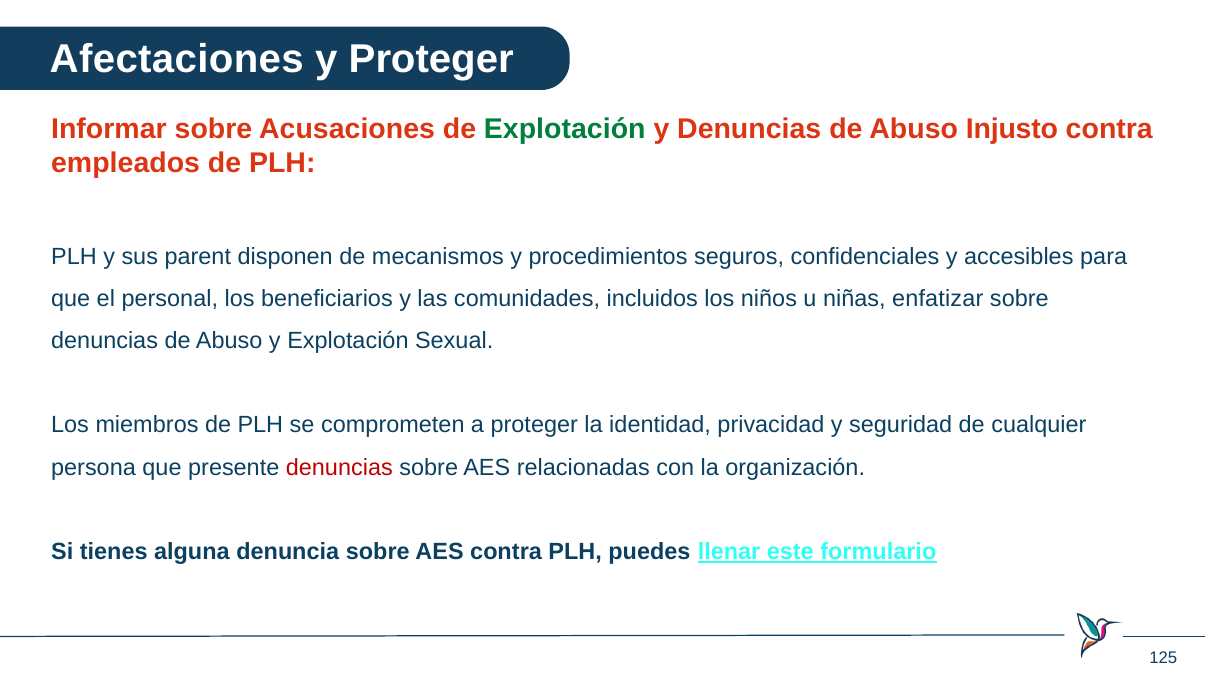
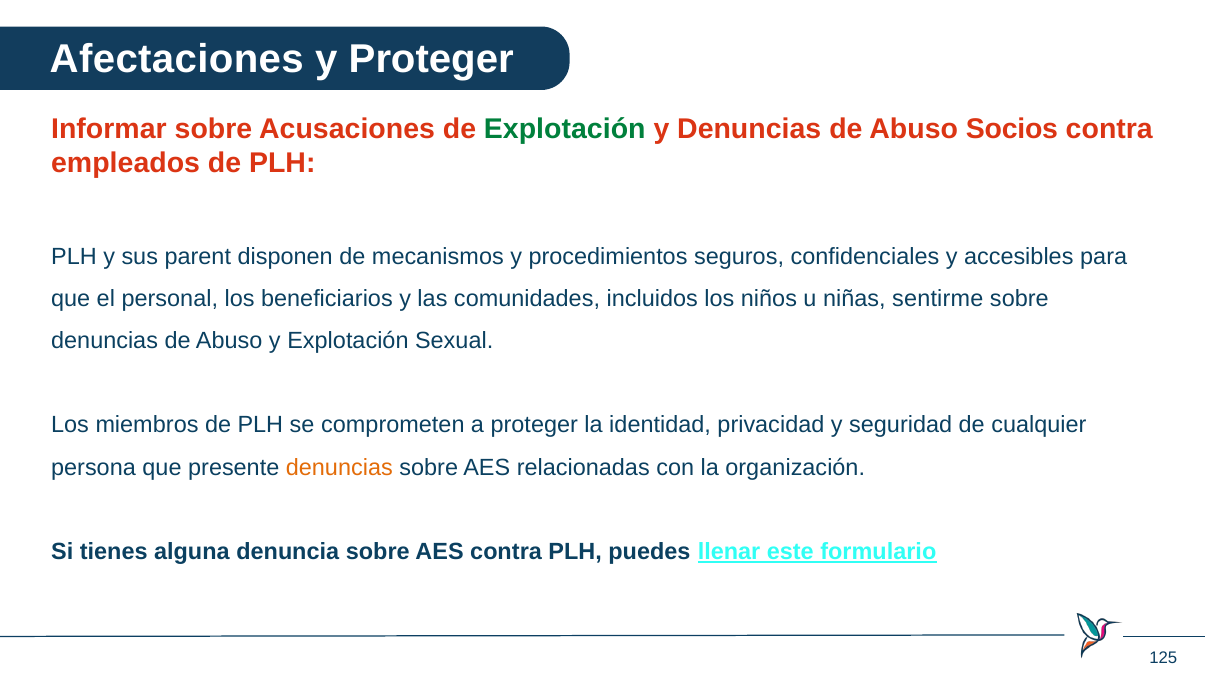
Injusto: Injusto -> Socios (1012, 129)
enfatizar: enfatizar -> sentirme (938, 299)
denuncias colour: red -> orange (339, 467)
